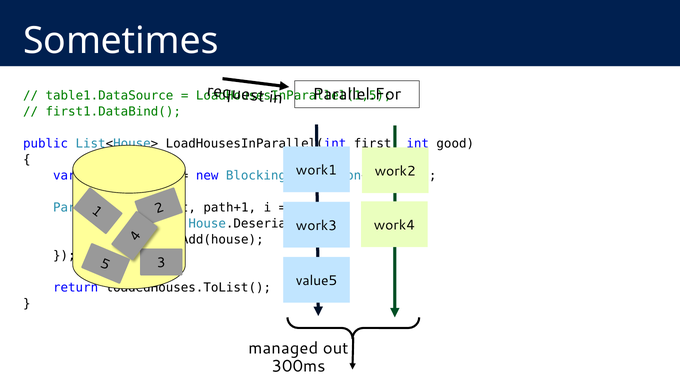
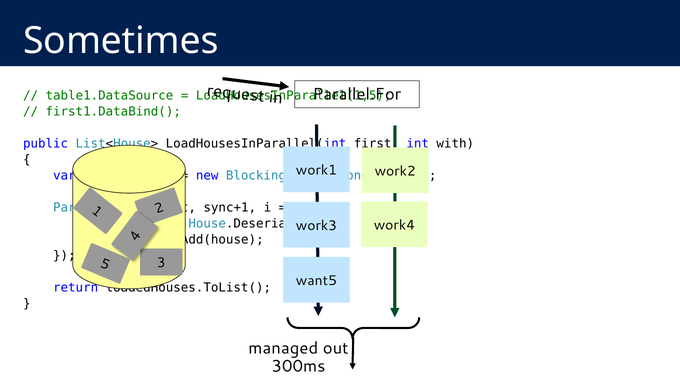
good: good -> with (455, 144)
path+1: path+1 -> sync+1 (230, 208)
value5: value5 -> want5 (316, 281)
